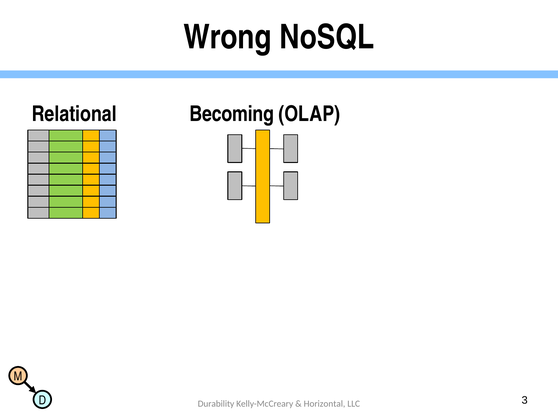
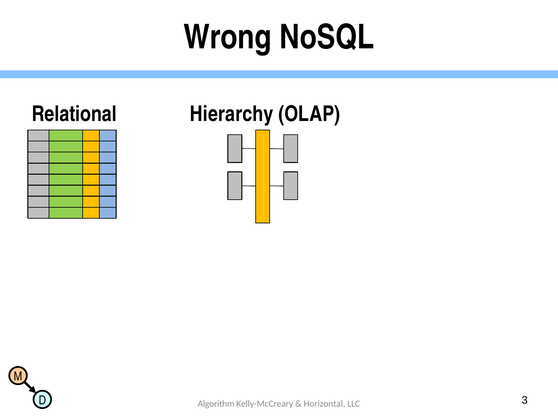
Becoming: Becoming -> Hierarchy (232, 114)
Durability: Durability -> Algorithm (216, 404)
